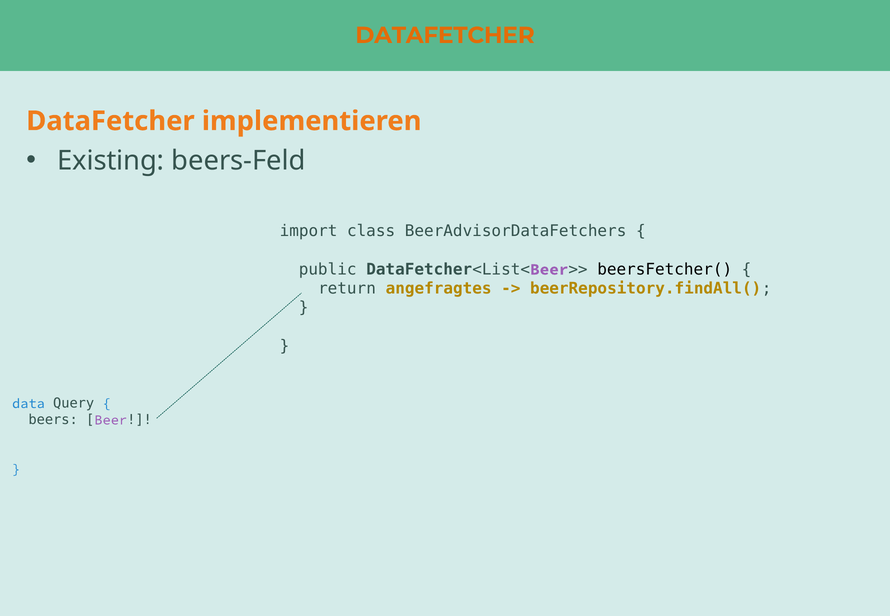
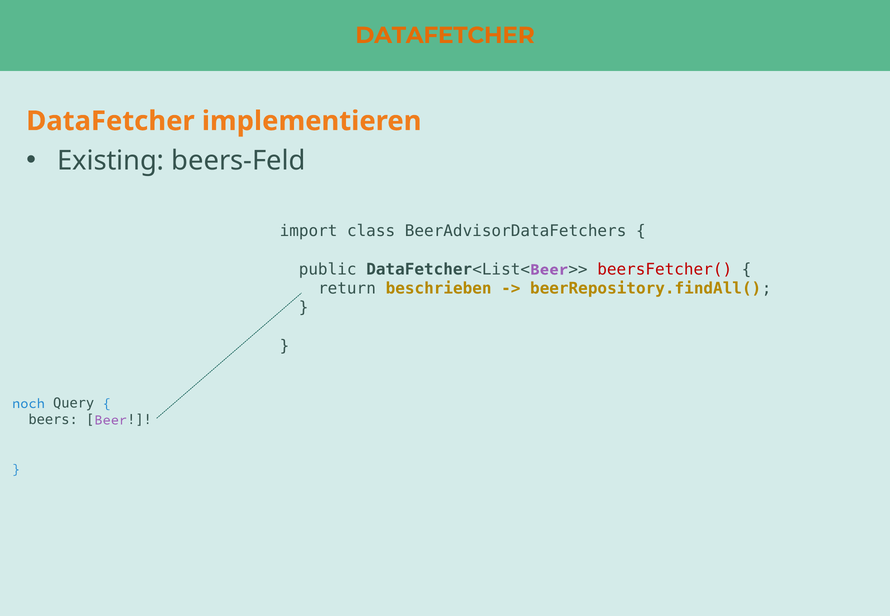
beersFetcher( colour: black -> red (665, 269)
angefragtes: angefragtes -> beschrieben (439, 289)
data: data -> noch (28, 404)
